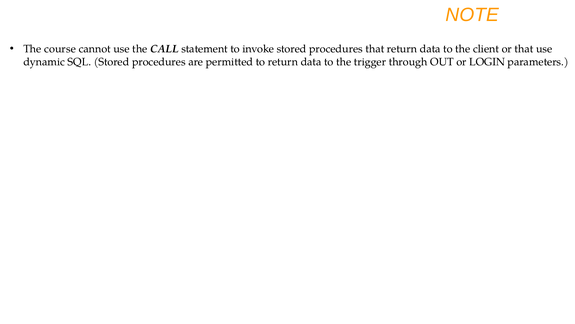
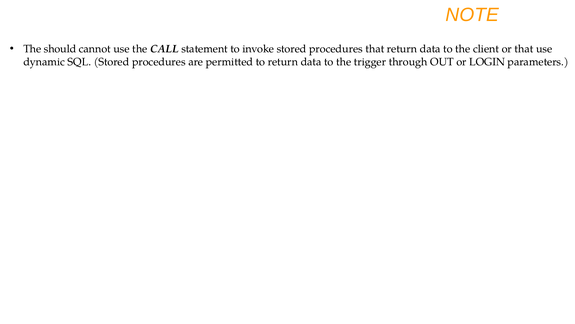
course: course -> should (60, 49)
